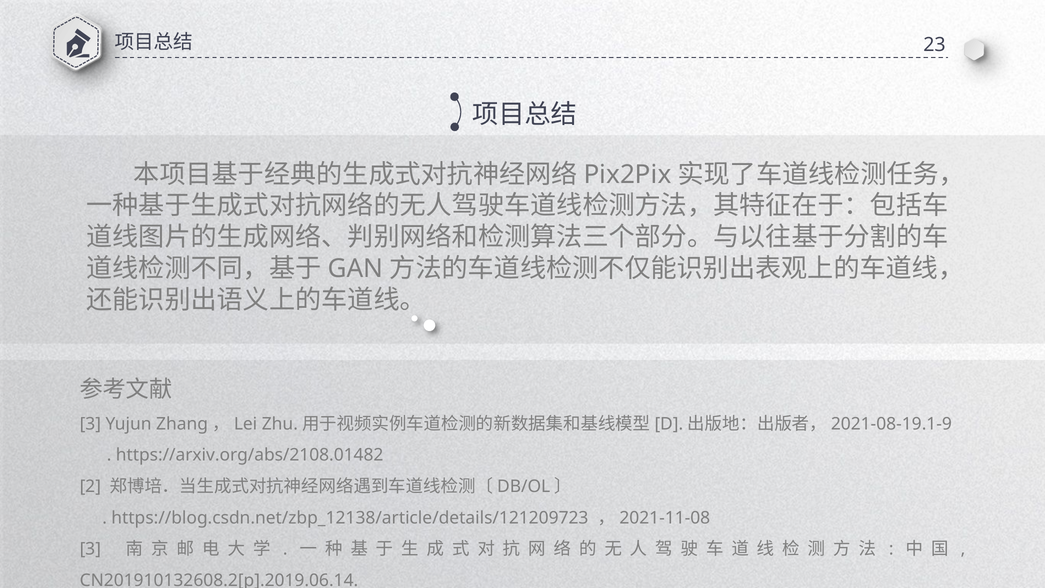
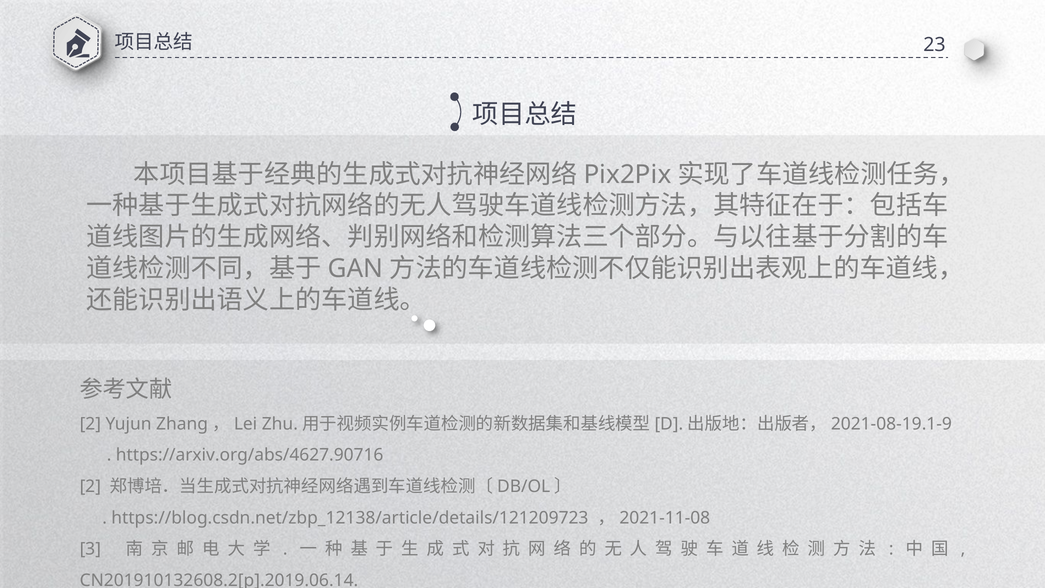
3: 3 -> 2 (90, 424)
https://arxiv.org/abs/2108.01482: https://arxiv.org/abs/2108.01482 -> https://arxiv.org/abs/4627.90716 (250, 455)
